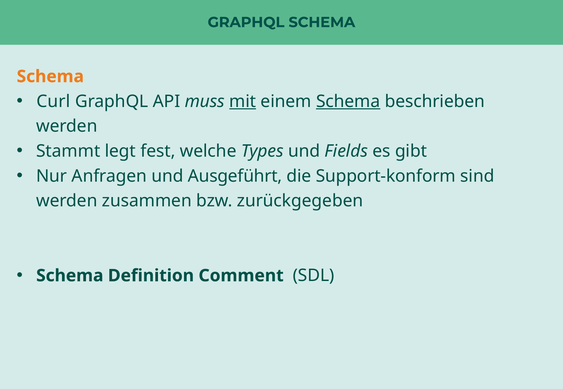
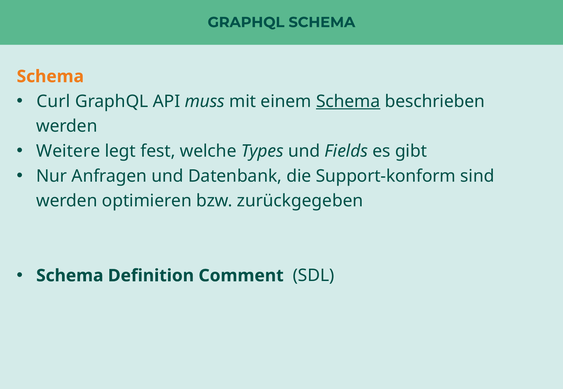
mit underline: present -> none (243, 102)
Stammt: Stammt -> Weitere (68, 151)
Ausgeführt: Ausgeführt -> Datenbank (235, 176)
zusammen: zusammen -> optimieren (147, 201)
